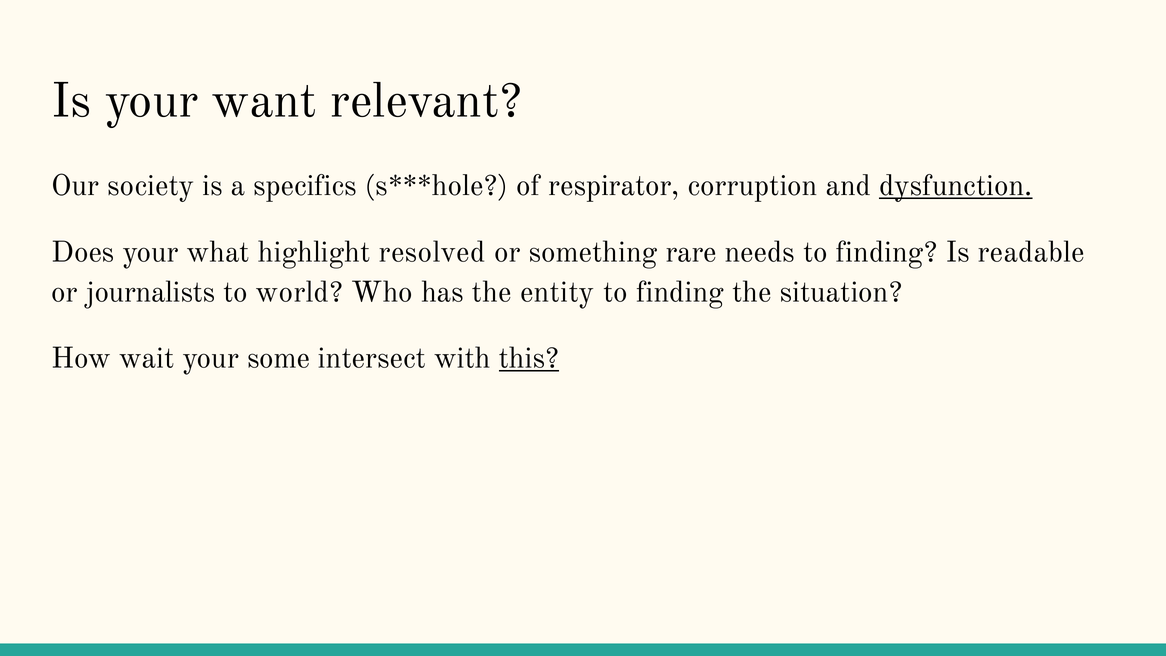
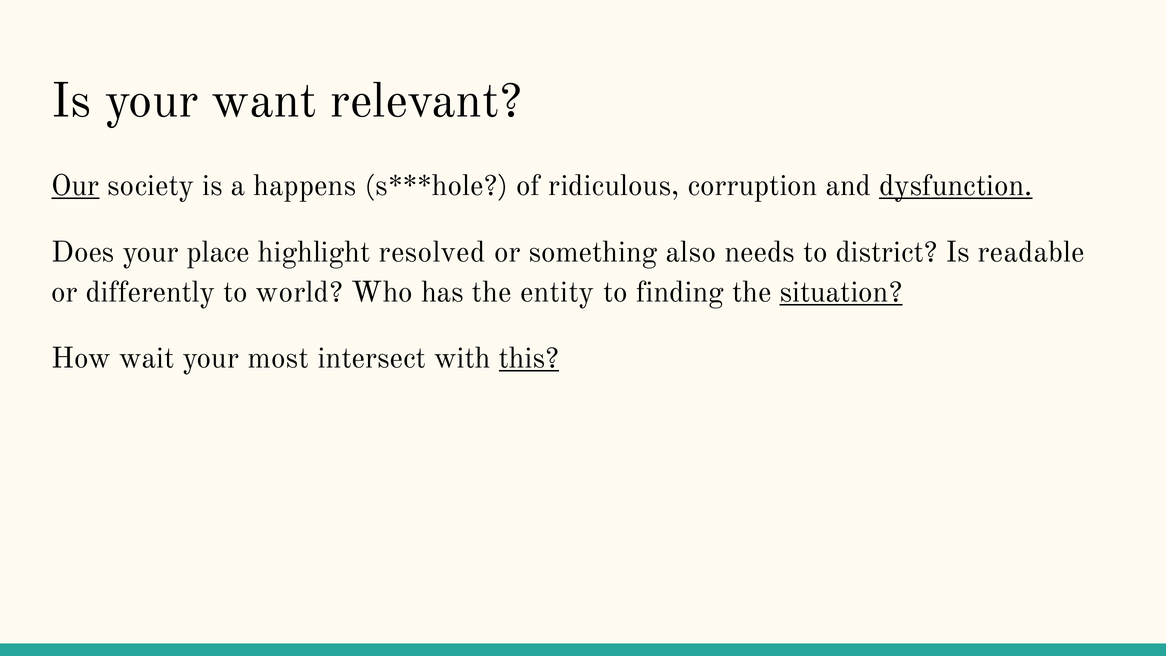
Our underline: none -> present (75, 186)
specifics: specifics -> happens (305, 186)
respirator: respirator -> ridiculous (614, 186)
what: what -> place (218, 252)
rare: rare -> also (691, 252)
needs to finding: finding -> district (887, 252)
journalists: journalists -> differently (150, 292)
situation underline: none -> present (841, 292)
some: some -> most (278, 358)
